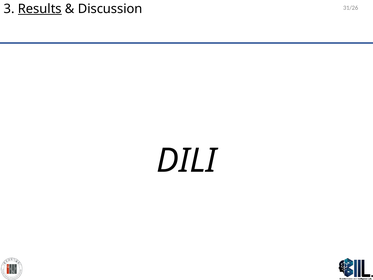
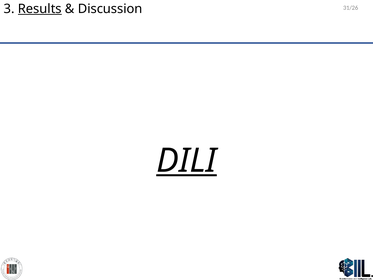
DILI underline: none -> present (186, 161)
